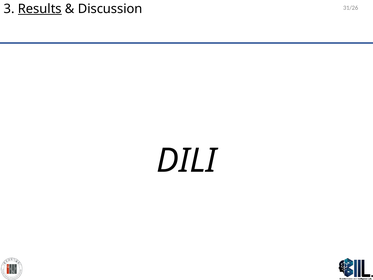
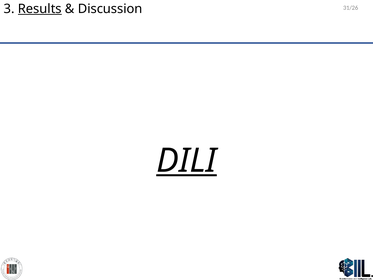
DILI underline: none -> present (186, 161)
